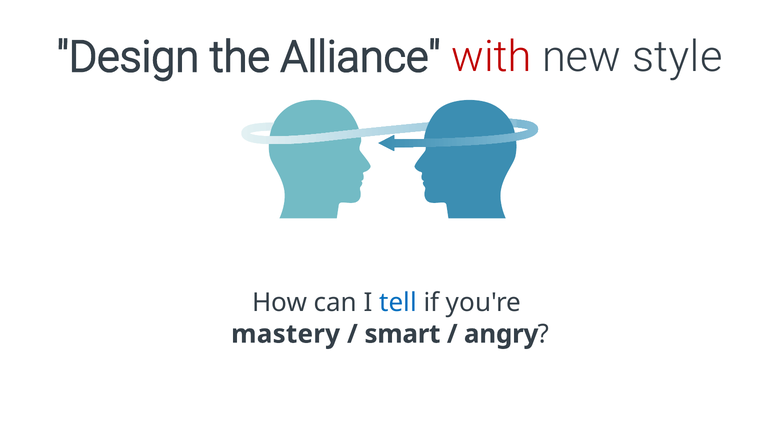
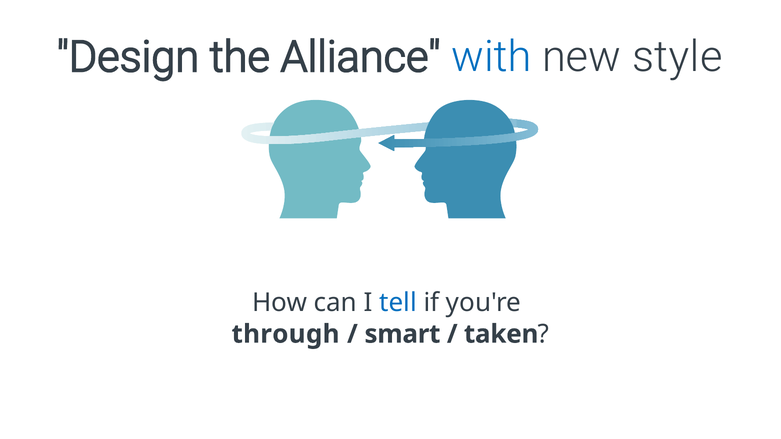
with colour: red -> blue (491, 57)
mastery: mastery -> through (286, 334)
angry: angry -> taken (501, 334)
